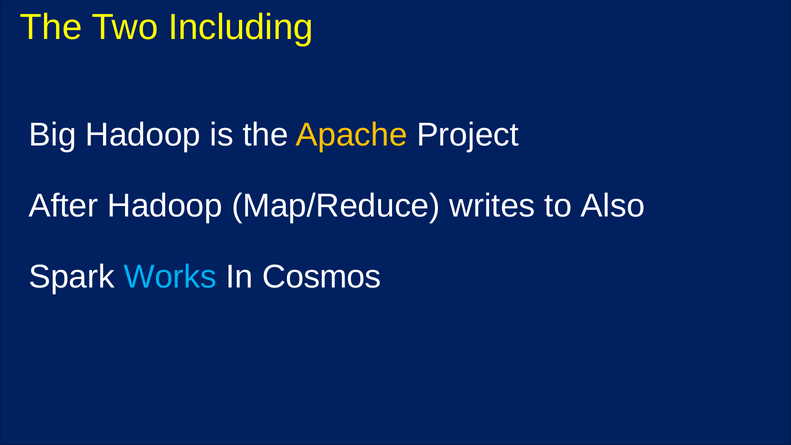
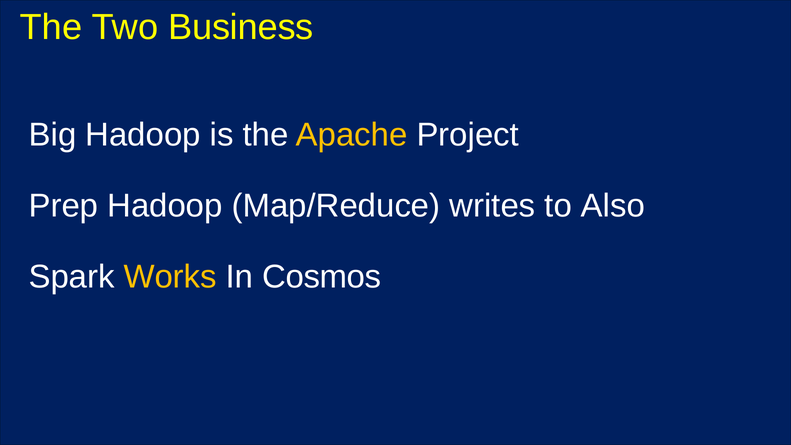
Including: Including -> Business (241, 27)
After: After -> Prep (64, 206)
Works colour: light blue -> yellow (170, 277)
